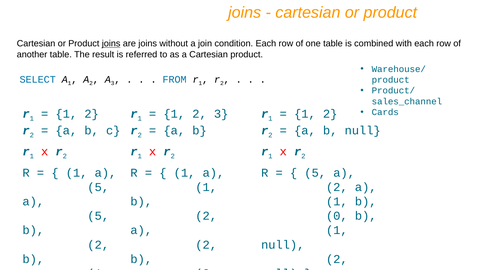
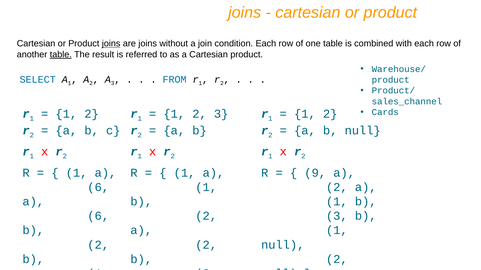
table underline: none -> present (61, 55)
5: 5 -> 9 (315, 173)
5: 5 -> 6 (98, 188)
5: 5 -> 6 (98, 216)
0: 0 -> 3 (337, 216)
